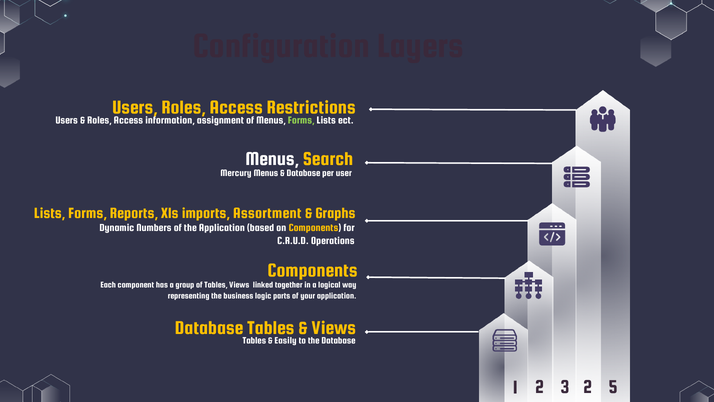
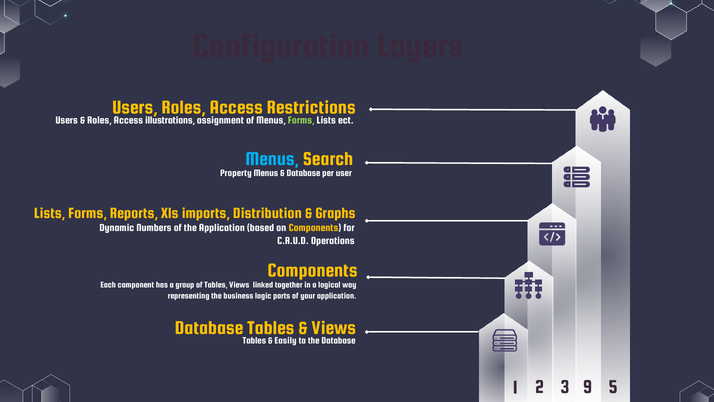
information: information -> illustrations (170, 120)
Menus colour: white -> light blue (272, 158)
Mercury: Mercury -> Property (236, 173)
Assortment: Assortment -> Distribution (267, 213)
3 2: 2 -> 9 (588, 386)
